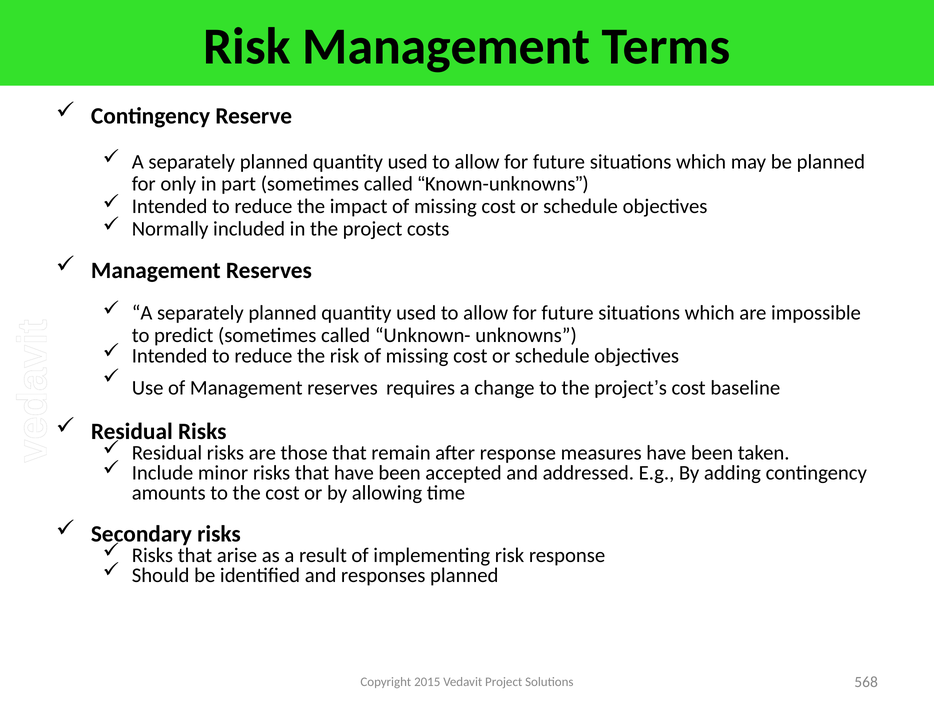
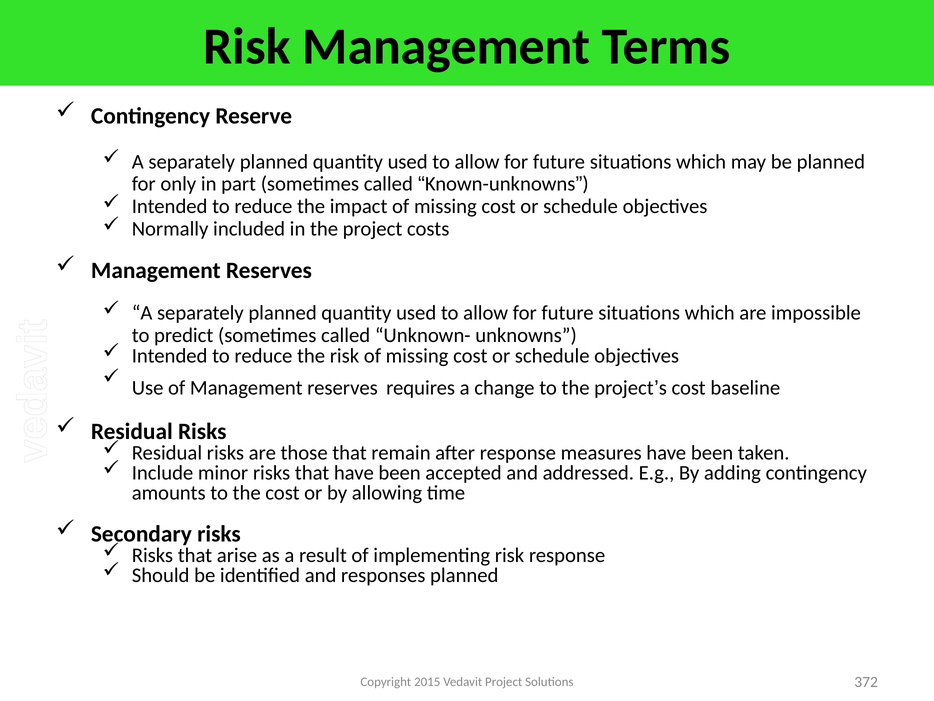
568: 568 -> 372 (866, 681)
